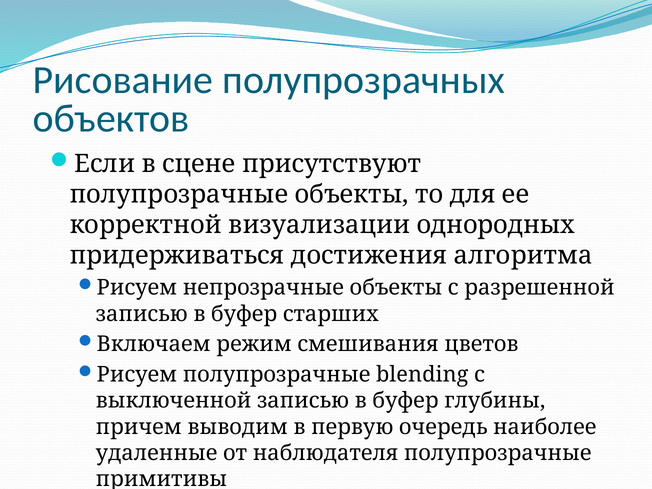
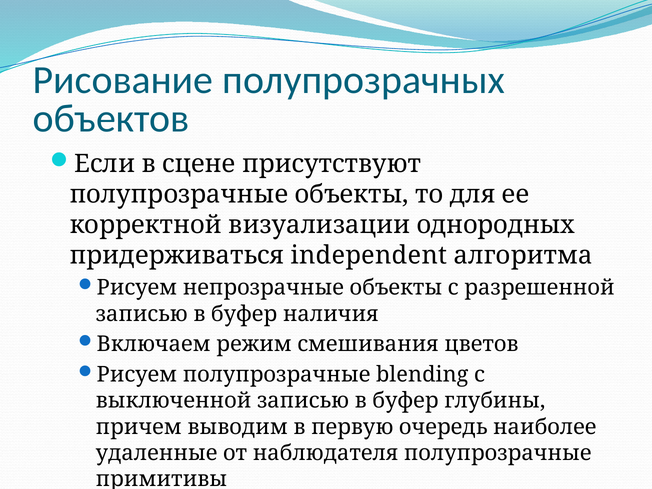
достижения: достижения -> independent (369, 255)
старших: старших -> наличия (331, 314)
